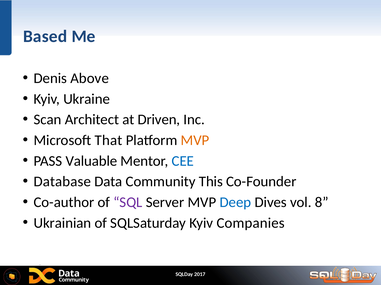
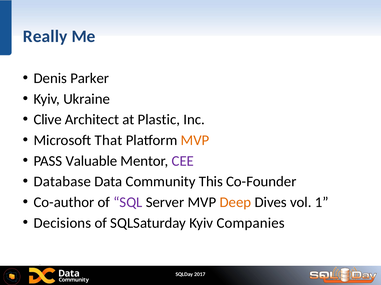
Based: Based -> Really (45, 36)
Above: Above -> Parker (90, 78)
Scan: Scan -> Clive (48, 120)
Driven: Driven -> Plastic (159, 120)
CEE colour: blue -> purple (183, 161)
Deep colour: blue -> orange (235, 203)
8: 8 -> 1 (322, 203)
Ukrainian: Ukrainian -> Decisions (62, 223)
